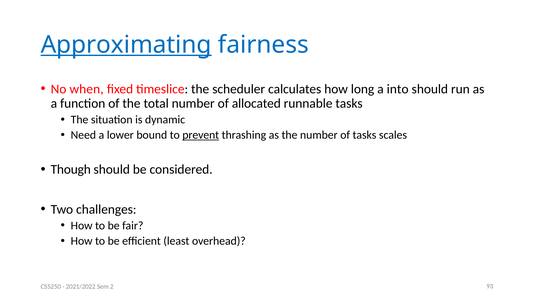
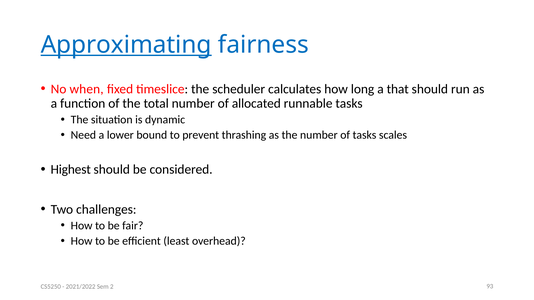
into: into -> that (398, 89)
prevent underline: present -> none (201, 135)
Though: Though -> Highest (71, 170)
